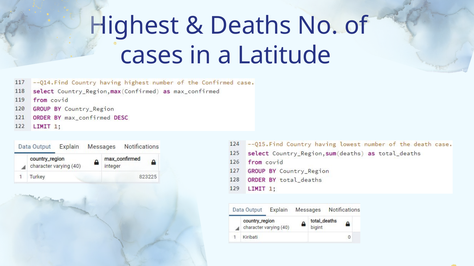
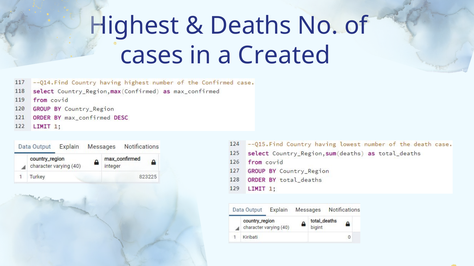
Latitude: Latitude -> Created (284, 55)
